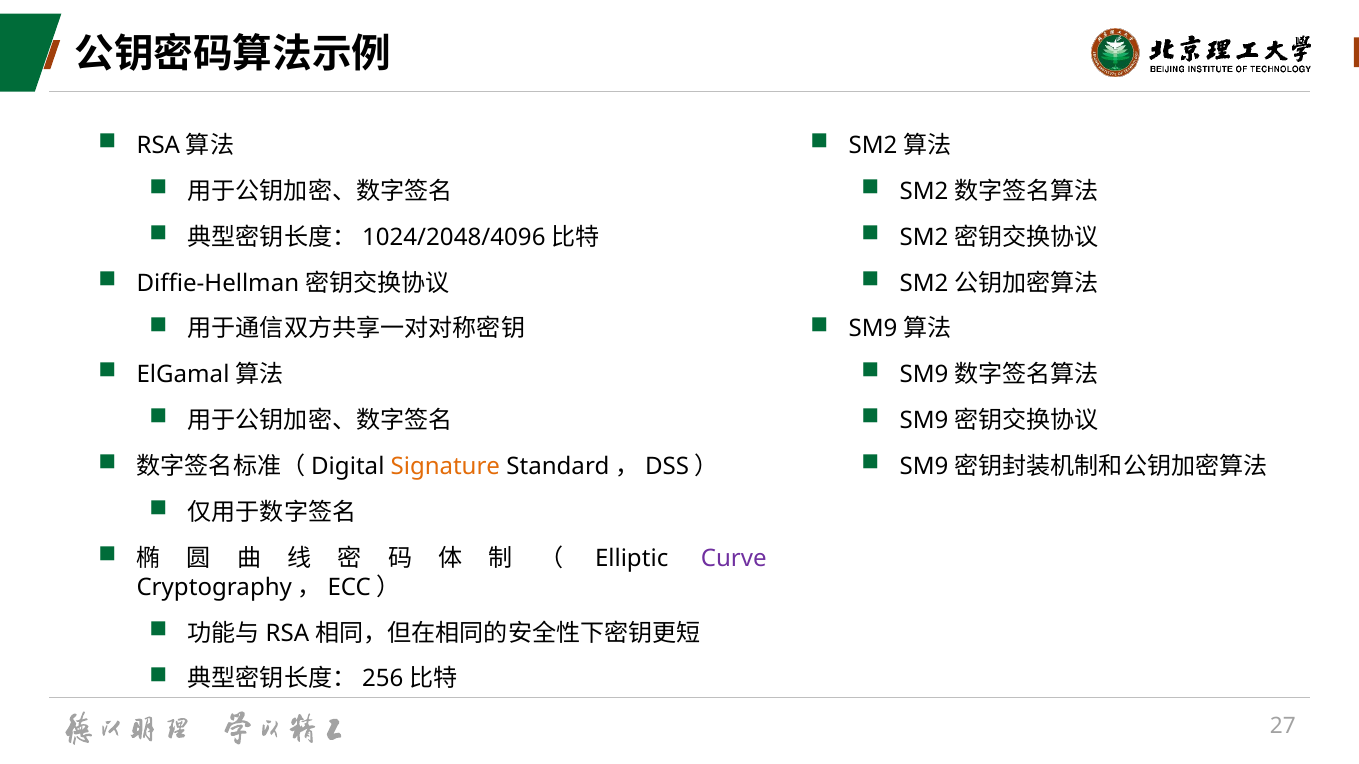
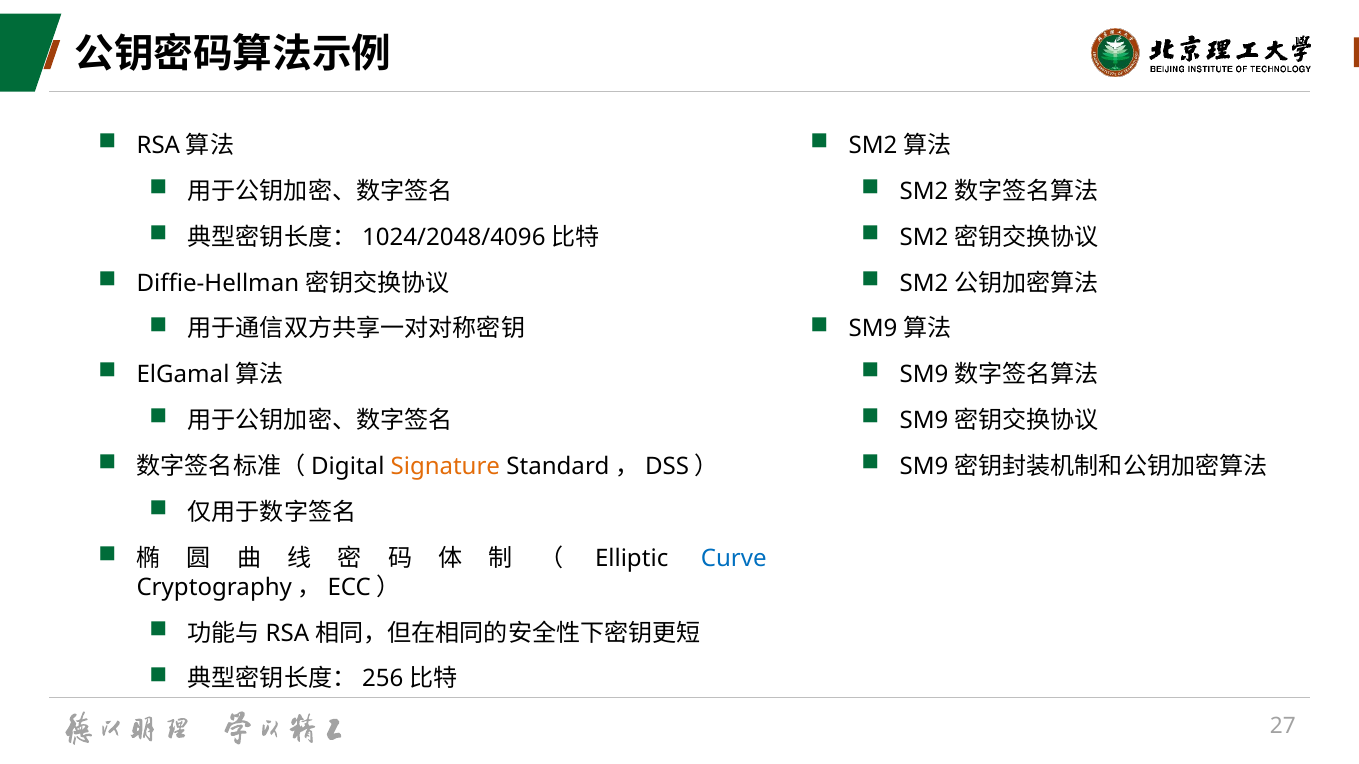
Curve colour: purple -> blue (734, 559)
